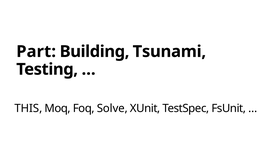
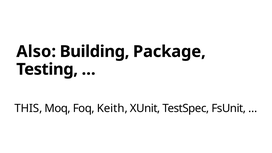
Part: Part -> Also (36, 52)
Tsunami: Tsunami -> Package (169, 52)
Solve: Solve -> Keith (112, 108)
